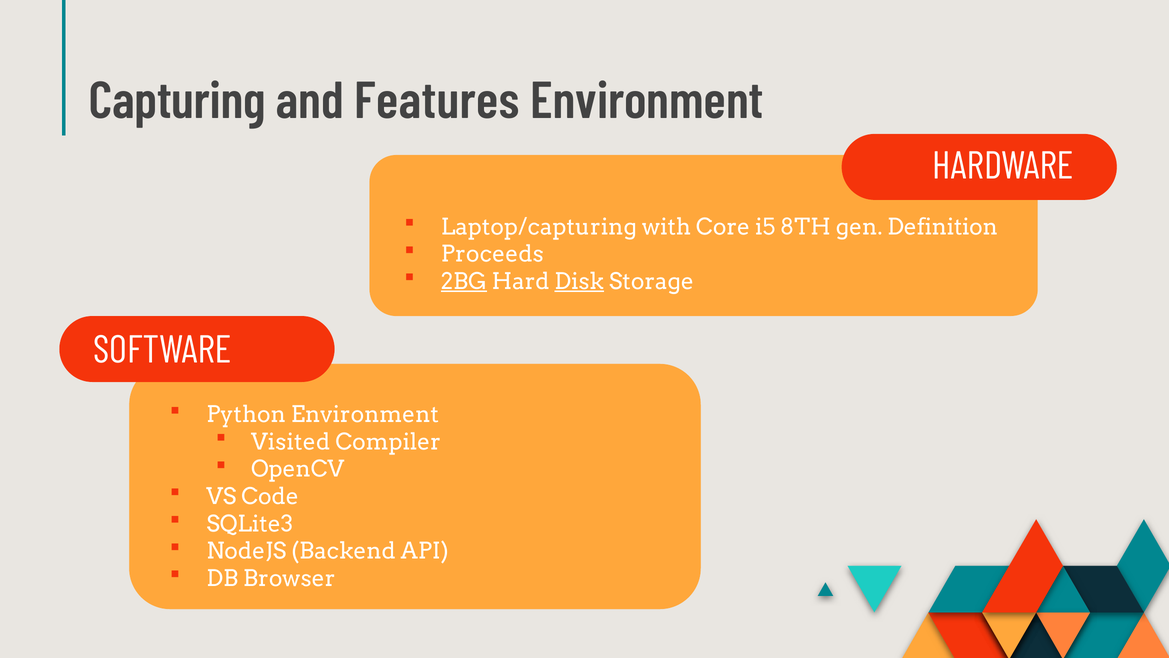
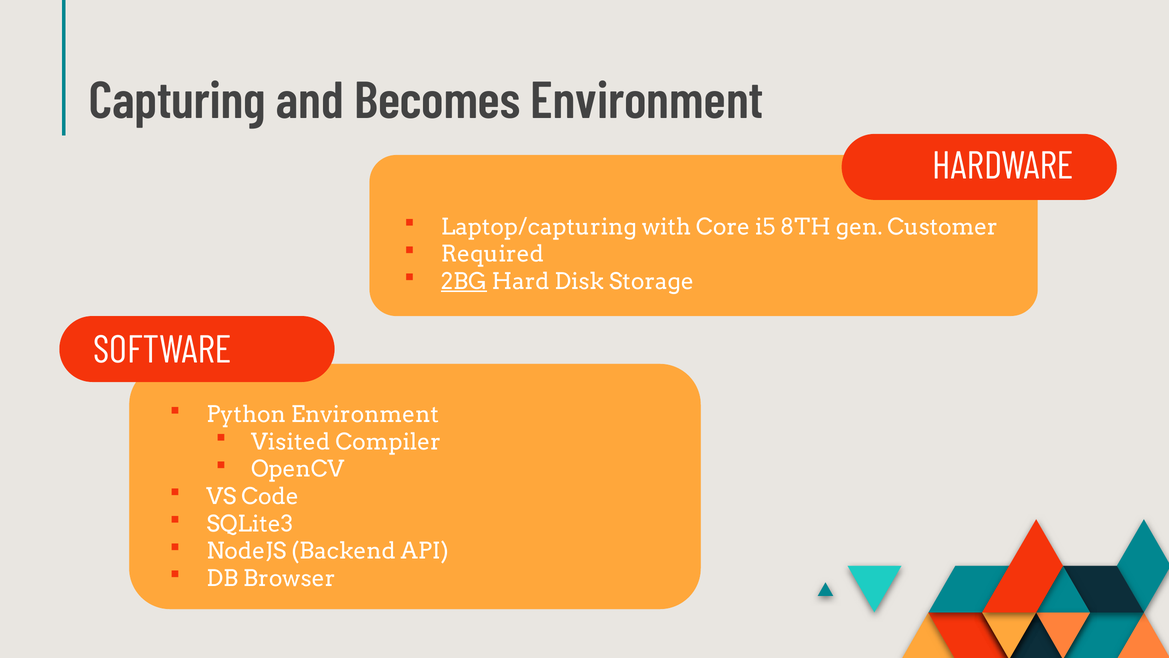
Features: Features -> Becomes (437, 101)
Definition: Definition -> Customer (943, 227)
Proceeds: Proceeds -> Required (492, 254)
Disk underline: present -> none (579, 281)
